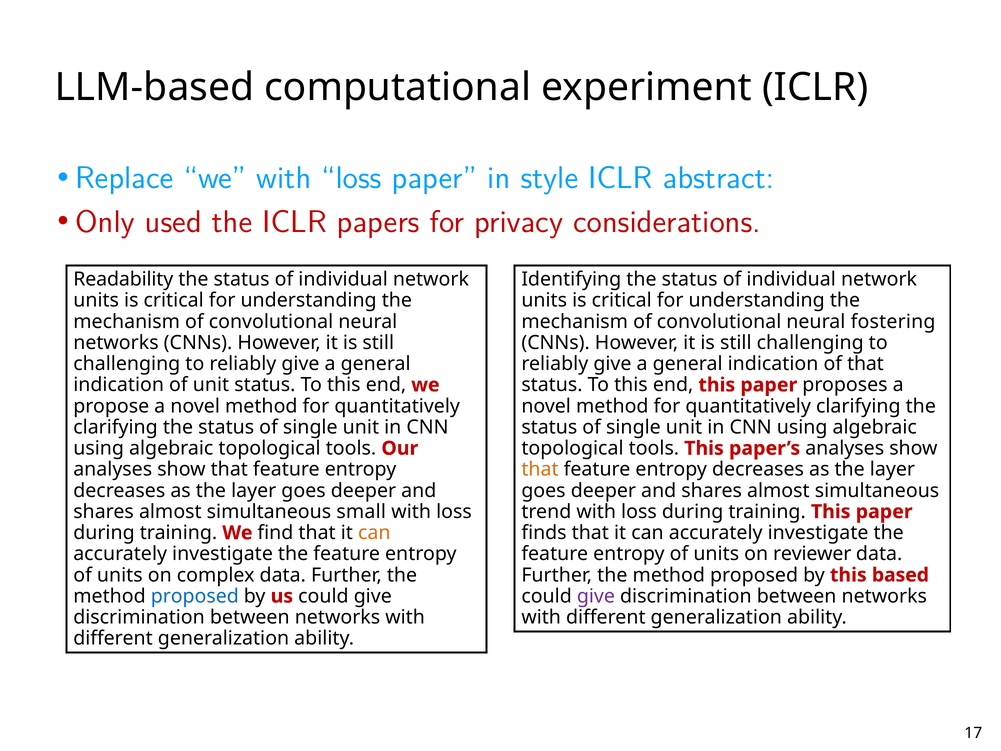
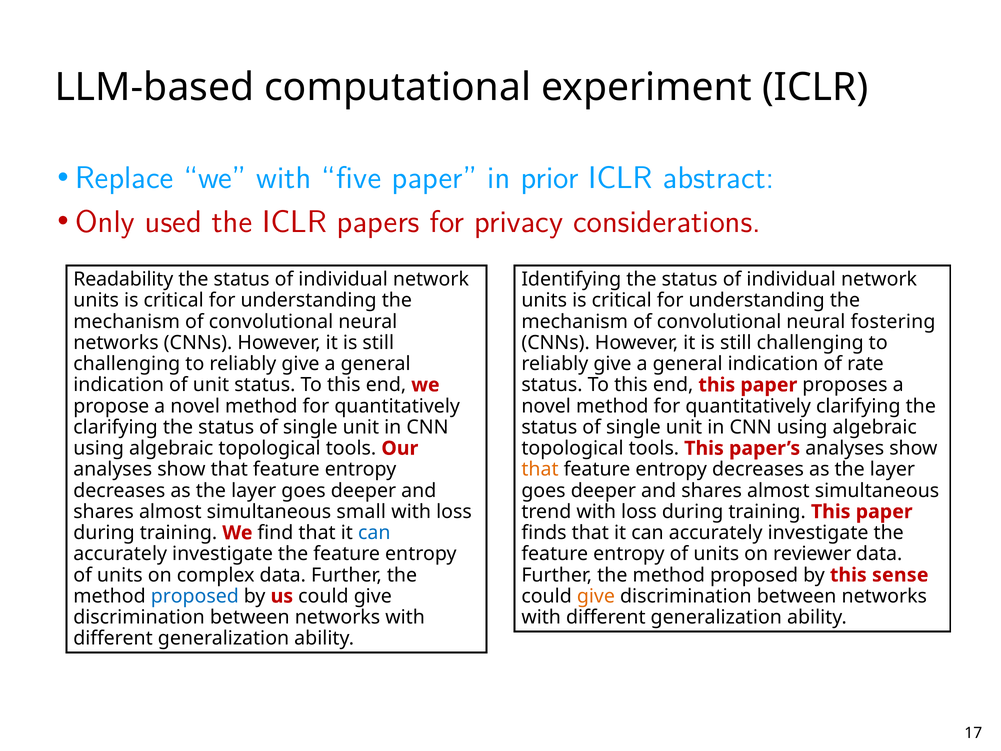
we with loss: loss -> five (351, 178)
style: style -> prior (550, 178)
of that: that -> rate (865, 364)
can colour: orange -> blue (374, 533)
based: based -> sense (900, 575)
give colour: purple -> orange (596, 596)
